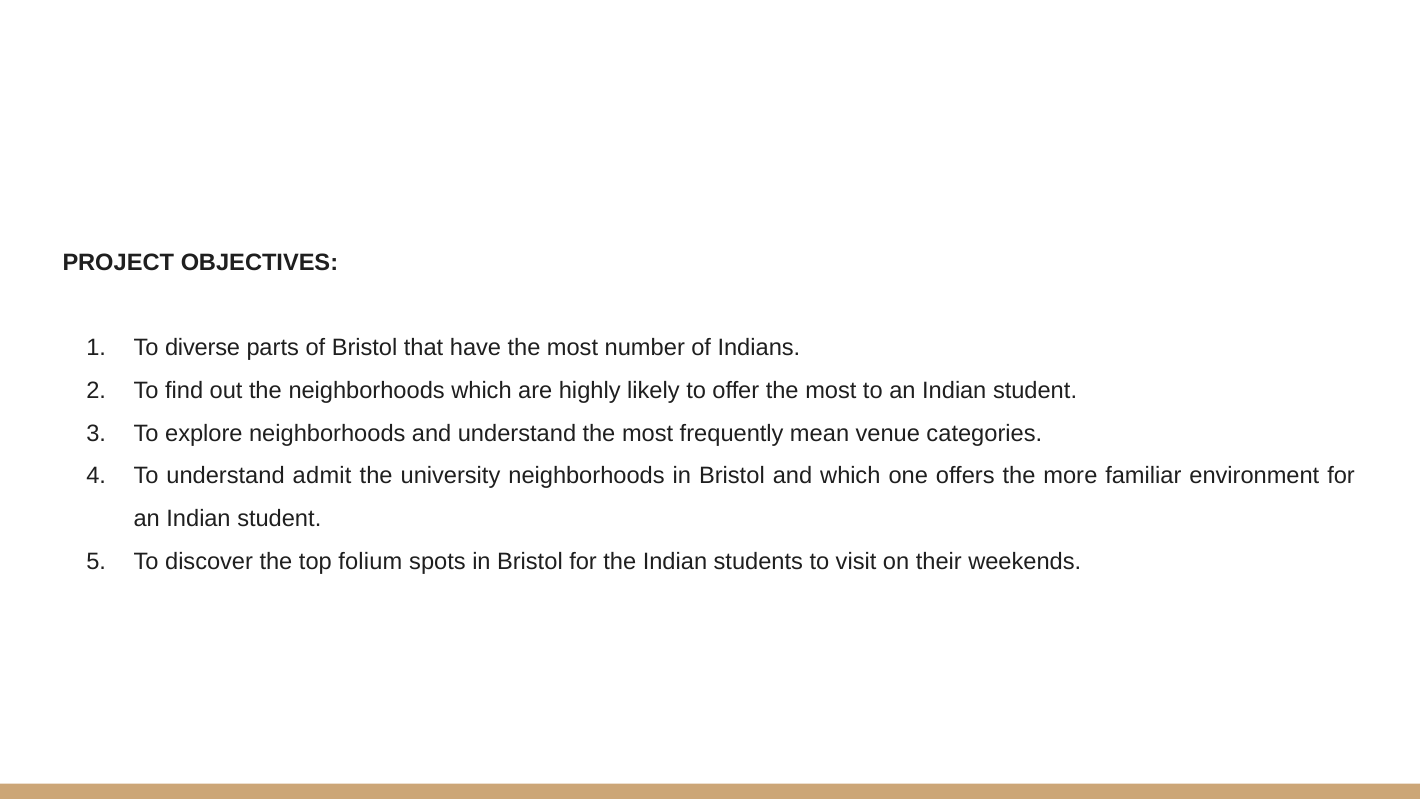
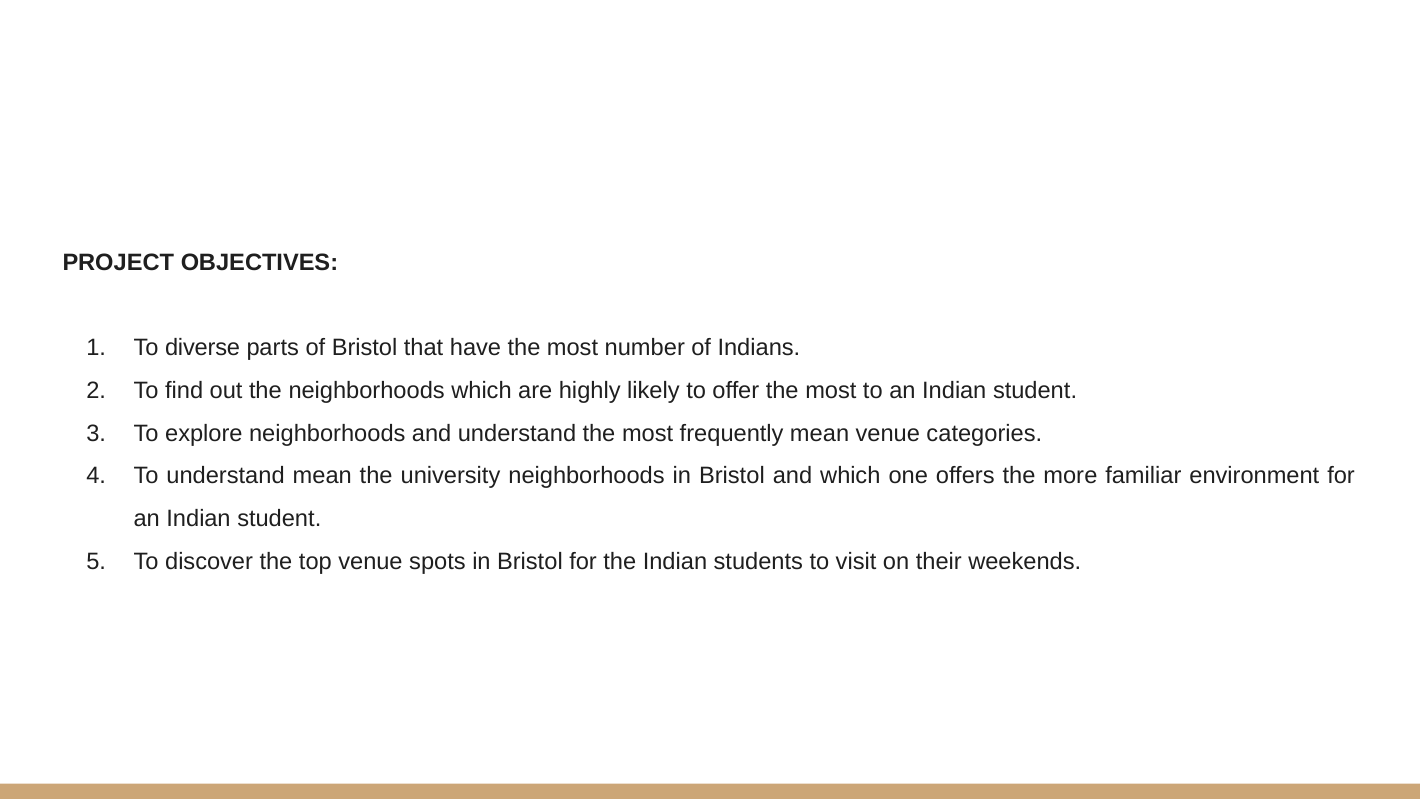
understand admit: admit -> mean (322, 476)
top folium: folium -> venue (370, 561)
